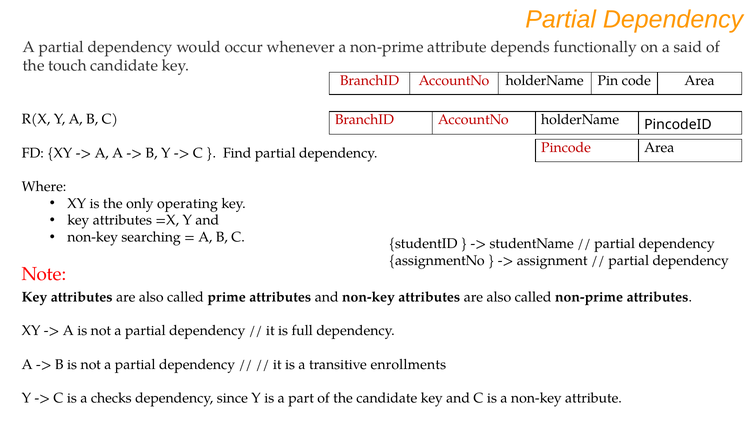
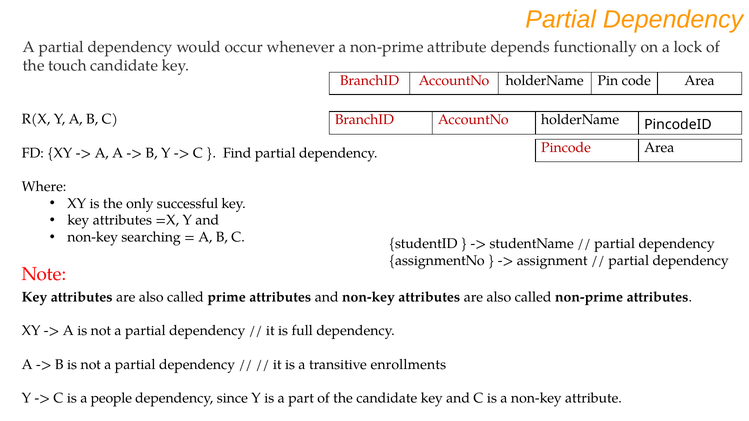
said: said -> lock (688, 47)
operating: operating -> successful (188, 204)
checks: checks -> people (111, 398)
